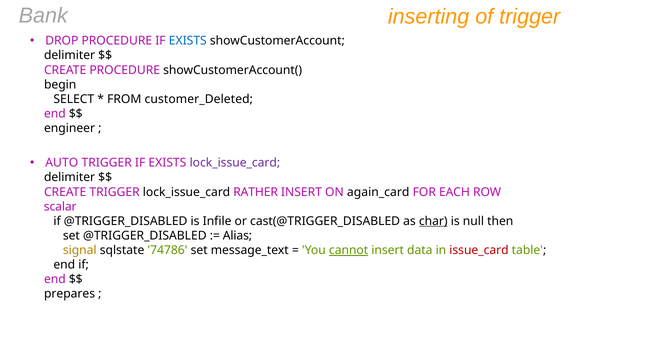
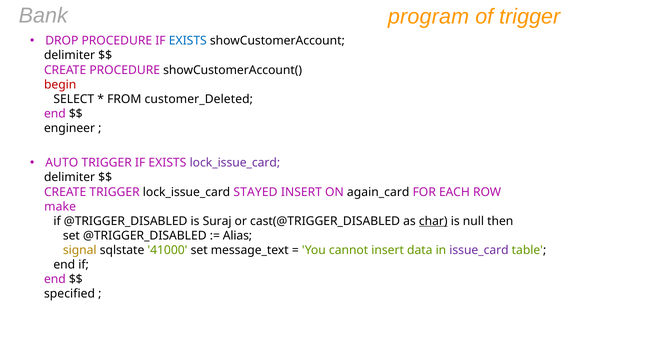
inserting: inserting -> program (429, 17)
begin colour: black -> red (60, 84)
RATHER: RATHER -> STAYED (256, 192)
scalar: scalar -> make (60, 206)
Infile: Infile -> Suraj (217, 221)
74786: 74786 -> 41000 (167, 250)
cannot underline: present -> none (349, 250)
issue_card colour: red -> purple (479, 250)
prepares: prepares -> specified (70, 293)
